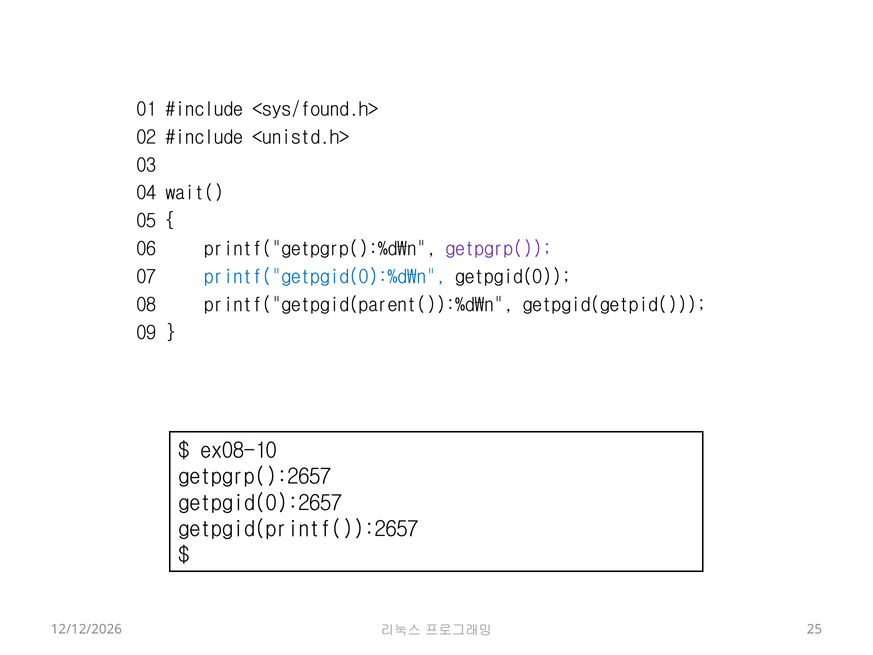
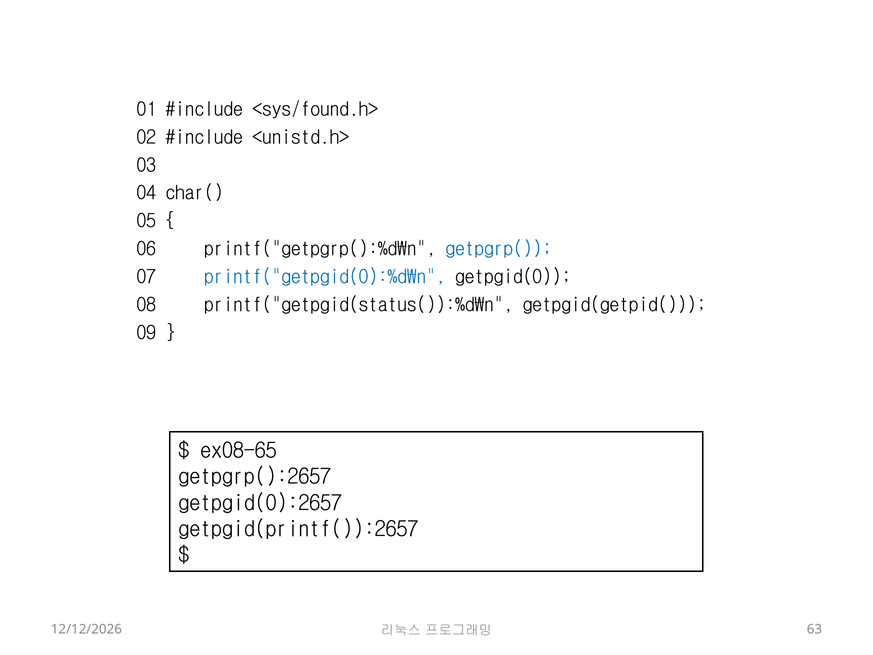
wait(: wait( -> char( (195, 193)
getpgrp( colour: purple -> blue (499, 249)
printf("getpgid(parent()):%d\n: printf("getpgid(parent()):%d\n -> printf("getpgid(status()):%d\n (359, 305)
ex08-10: ex08-10 -> ex08-65 (238, 450)
25: 25 -> 63 (814, 629)
